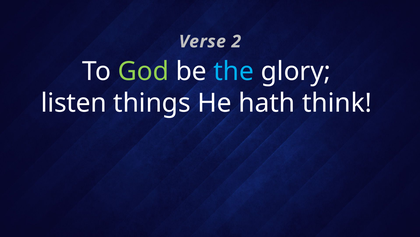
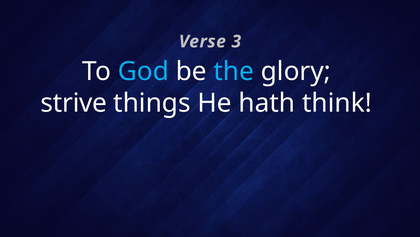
2: 2 -> 3 (236, 41)
God colour: light green -> light blue (143, 71)
listen: listen -> strive (74, 103)
